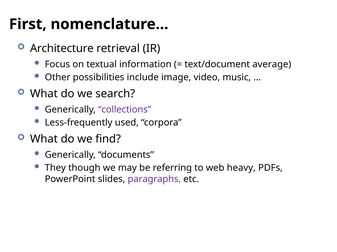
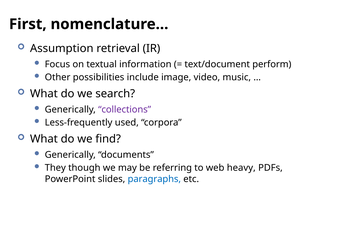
Architecture: Architecture -> Assumption (62, 49)
average: average -> perform (272, 65)
paragraphs colour: purple -> blue (154, 180)
